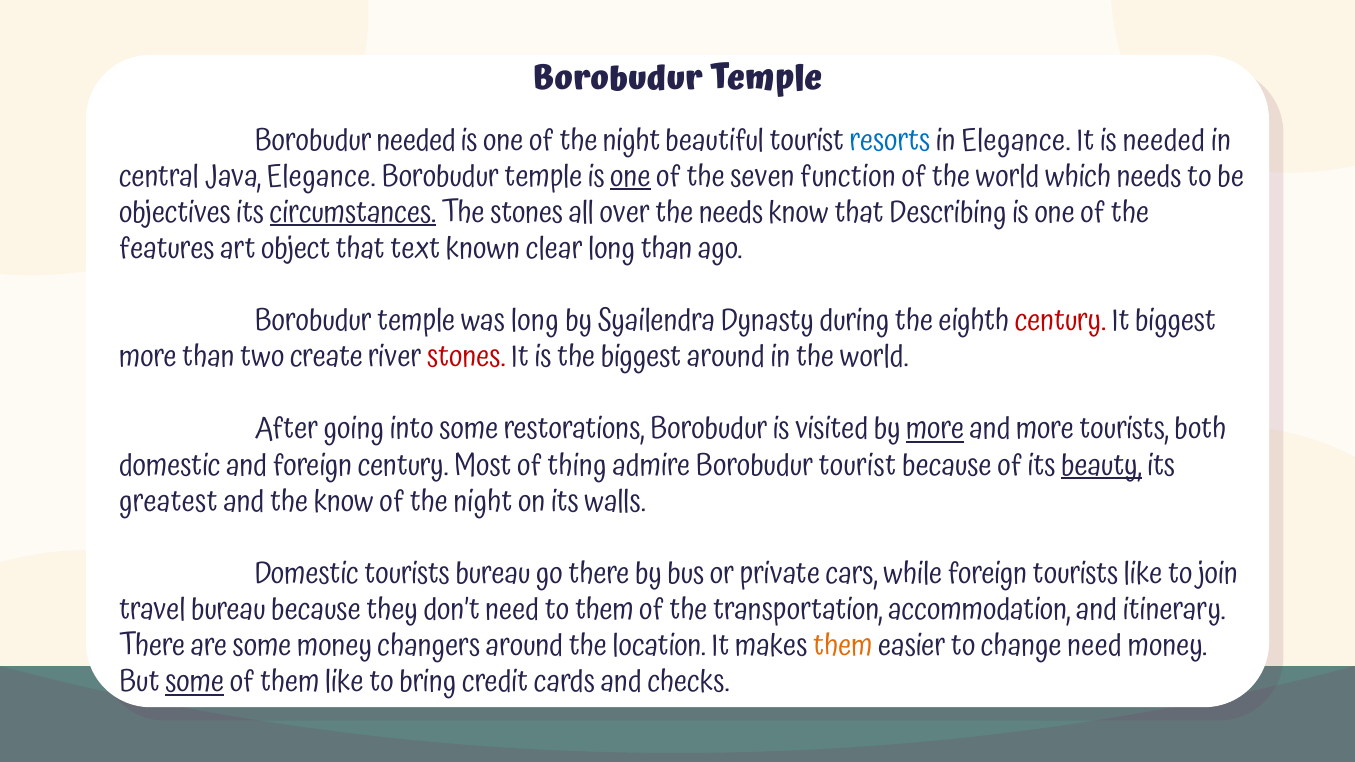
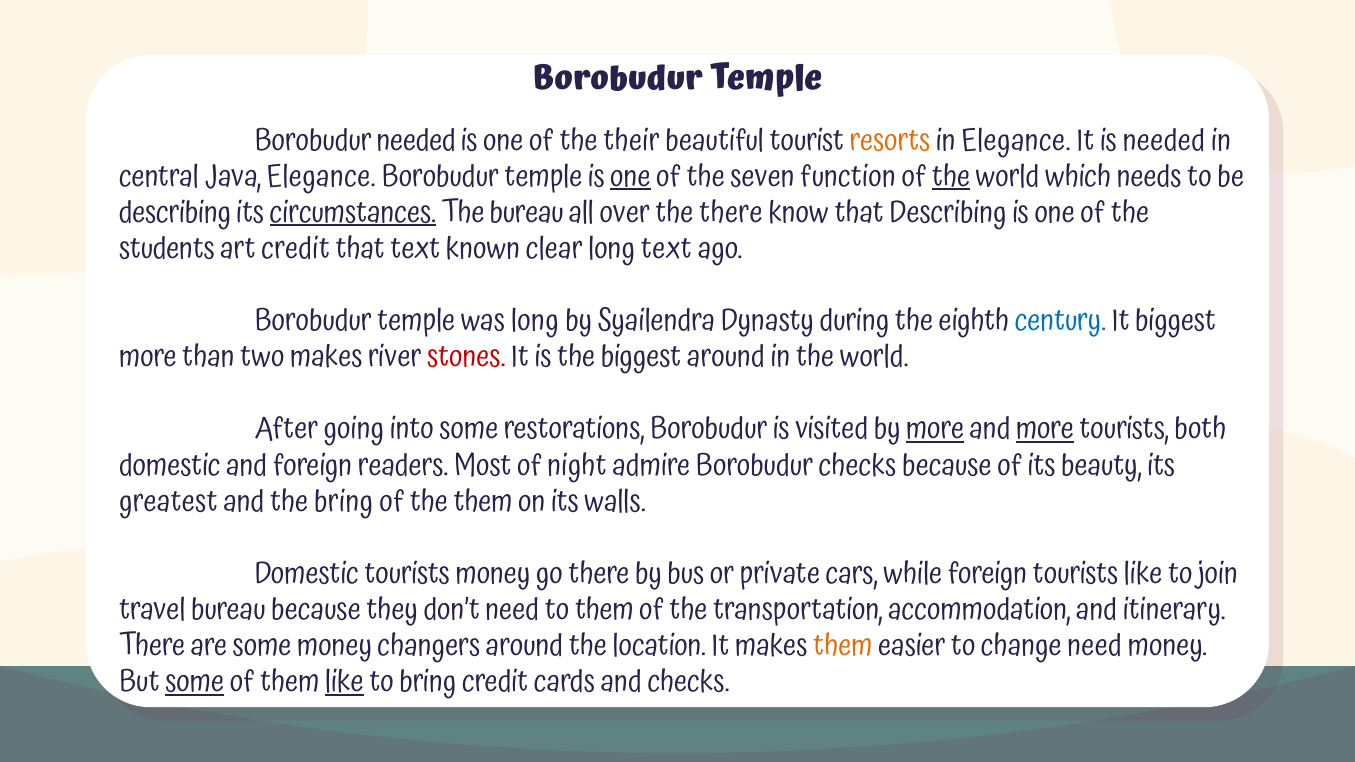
one of the night: night -> their (631, 140)
resorts colour: blue -> orange (890, 140)
the underline: none -> present (951, 176)
objectives: objectives -> describing (175, 212)
The stones: stones -> bureau (527, 212)
the needs: needs -> there (731, 212)
features: features -> students (167, 249)
art object: object -> credit (296, 249)
long than: than -> text (666, 249)
century colour: red -> blue (1060, 321)
two create: create -> makes (326, 357)
more underline: none -> present (1045, 429)
foreign century: century -> readers (403, 465)
thing: thing -> night (577, 465)
Borobudur tourist: tourist -> checks (857, 465)
beauty underline: present -> none (1102, 465)
the know: know -> bring (344, 501)
night: night -> them (483, 501)
tourists bureau: bureau -> money (493, 574)
like underline: none -> present (344, 682)
